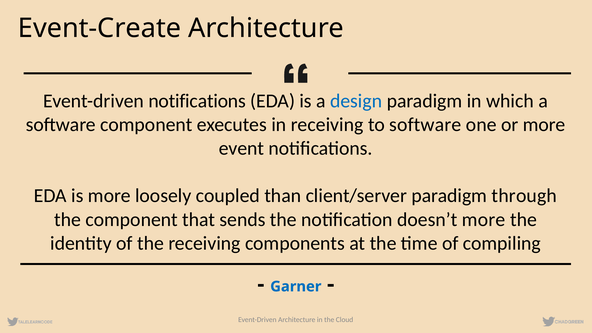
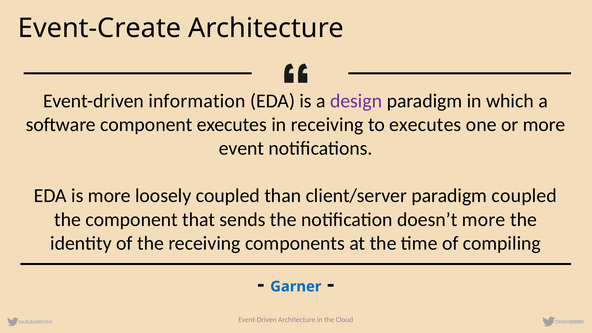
Event-driven notifications: notifications -> information (197, 101)
design colour: blue -> purple (356, 101)
to software: software -> executes (425, 125)
paradigm through: through -> coupled (524, 196)
